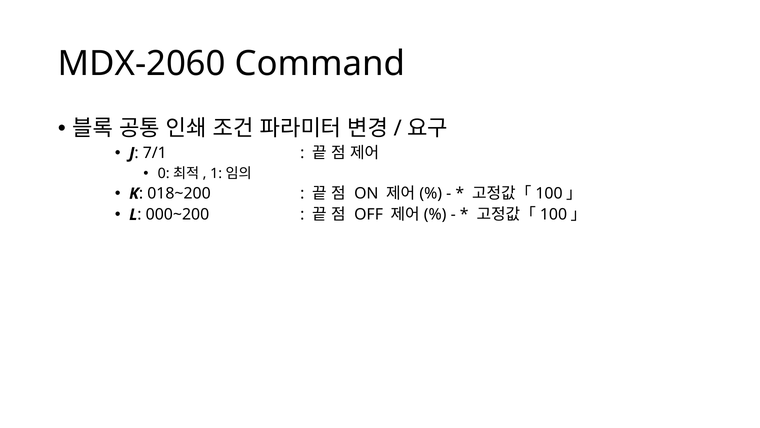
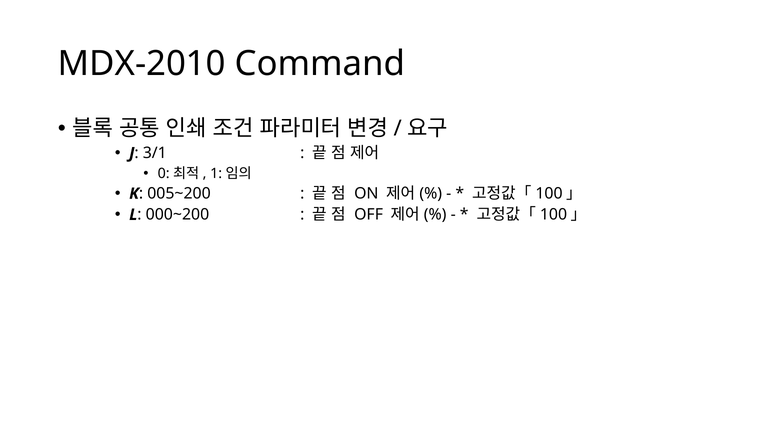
MDX-2060: MDX-2060 -> MDX-2010 (142, 64)
7/1: 7/1 -> 3/1 (155, 153)
018~200: 018~200 -> 005~200 (179, 193)
